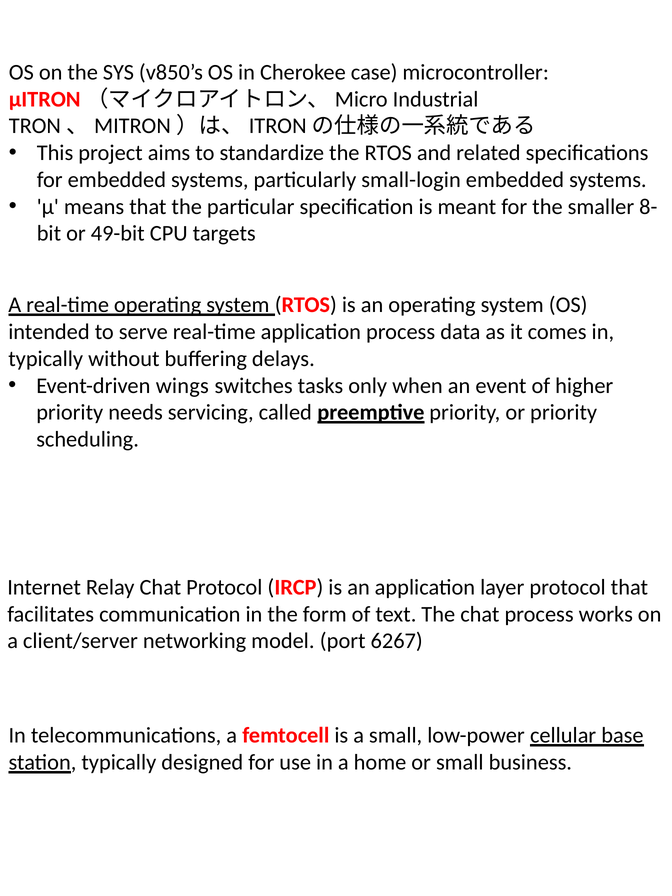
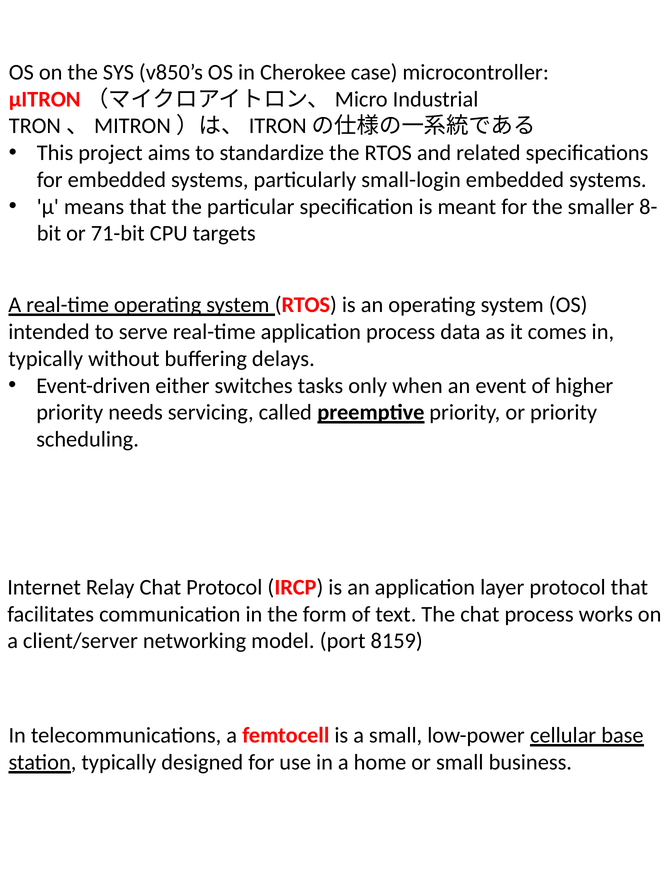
49-bit: 49-bit -> 71-bit (118, 234)
wings: wings -> either (182, 386)
6267: 6267 -> 8159 (397, 641)
